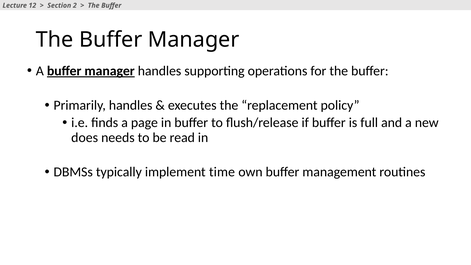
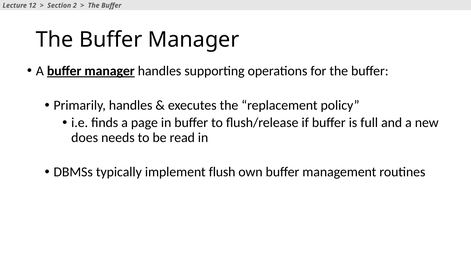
time: time -> flush (222, 172)
